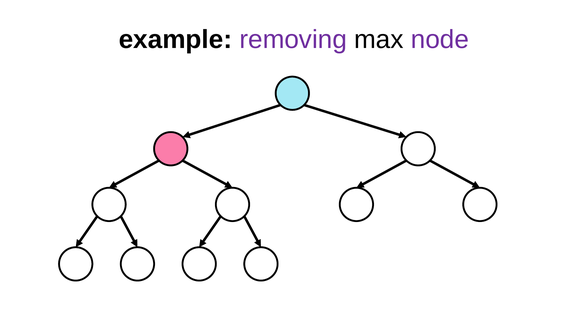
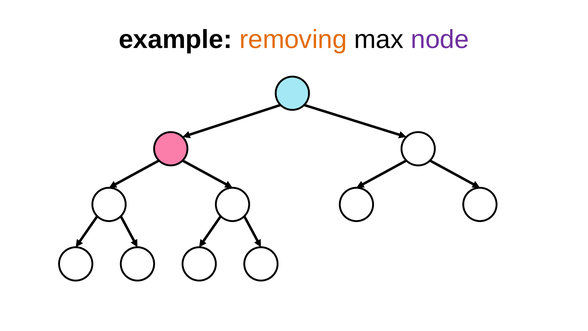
removing colour: purple -> orange (293, 40)
